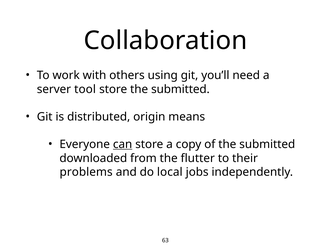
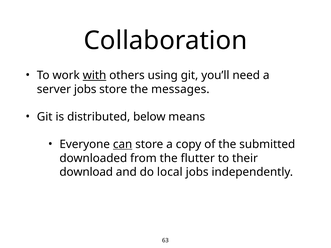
with underline: none -> present (95, 75)
server tool: tool -> jobs (85, 89)
store the submitted: submitted -> messages (180, 89)
origin: origin -> below (149, 117)
problems: problems -> download (86, 172)
